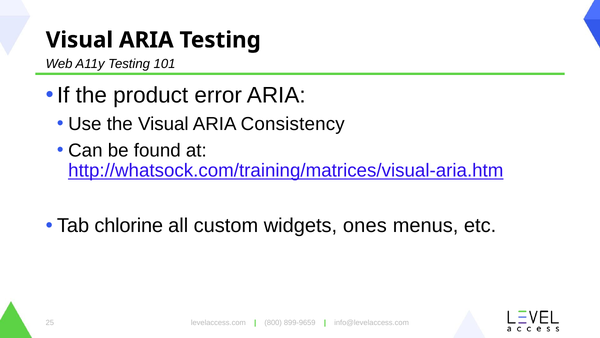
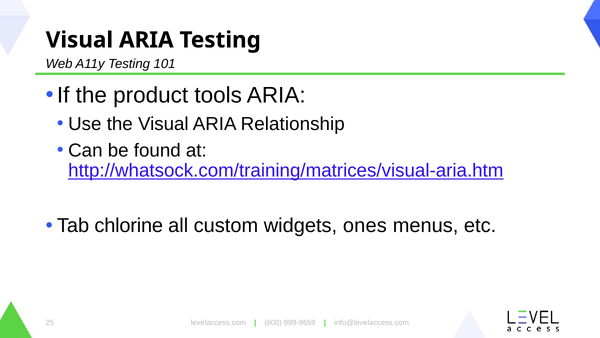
error: error -> tools (218, 95)
Consistency: Consistency -> Relationship (293, 124)
